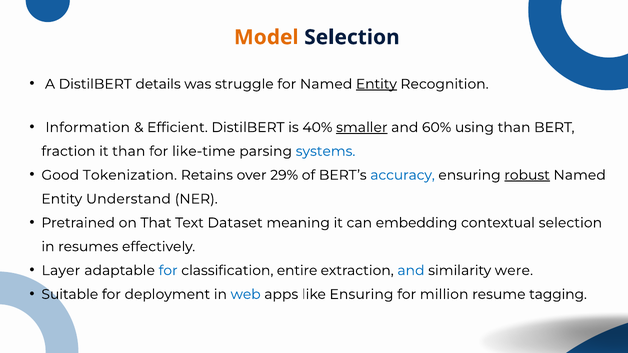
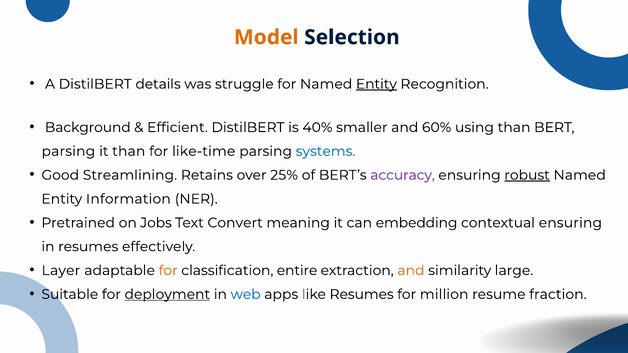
Information: Information -> Background (88, 127)
smaller underline: present -> none (362, 127)
fraction: fraction -> parsing (68, 151)
Tokenization: Tokenization -> Streamlining (130, 175)
29%: 29% -> 25% (284, 175)
accuracy colour: blue -> purple (403, 175)
Understand: Understand -> Information (128, 199)
That: That -> Jobs (156, 223)
Dataset: Dataset -> Convert (235, 223)
contextual selection: selection -> ensuring (570, 223)
for colour: blue -> orange (168, 271)
and colour: blue -> orange (411, 271)
were: were -> large (514, 271)
deployment underline: none -> present (167, 295)
like Ensuring: Ensuring -> Resumes (362, 295)
tagging: tagging -> fraction (558, 295)
